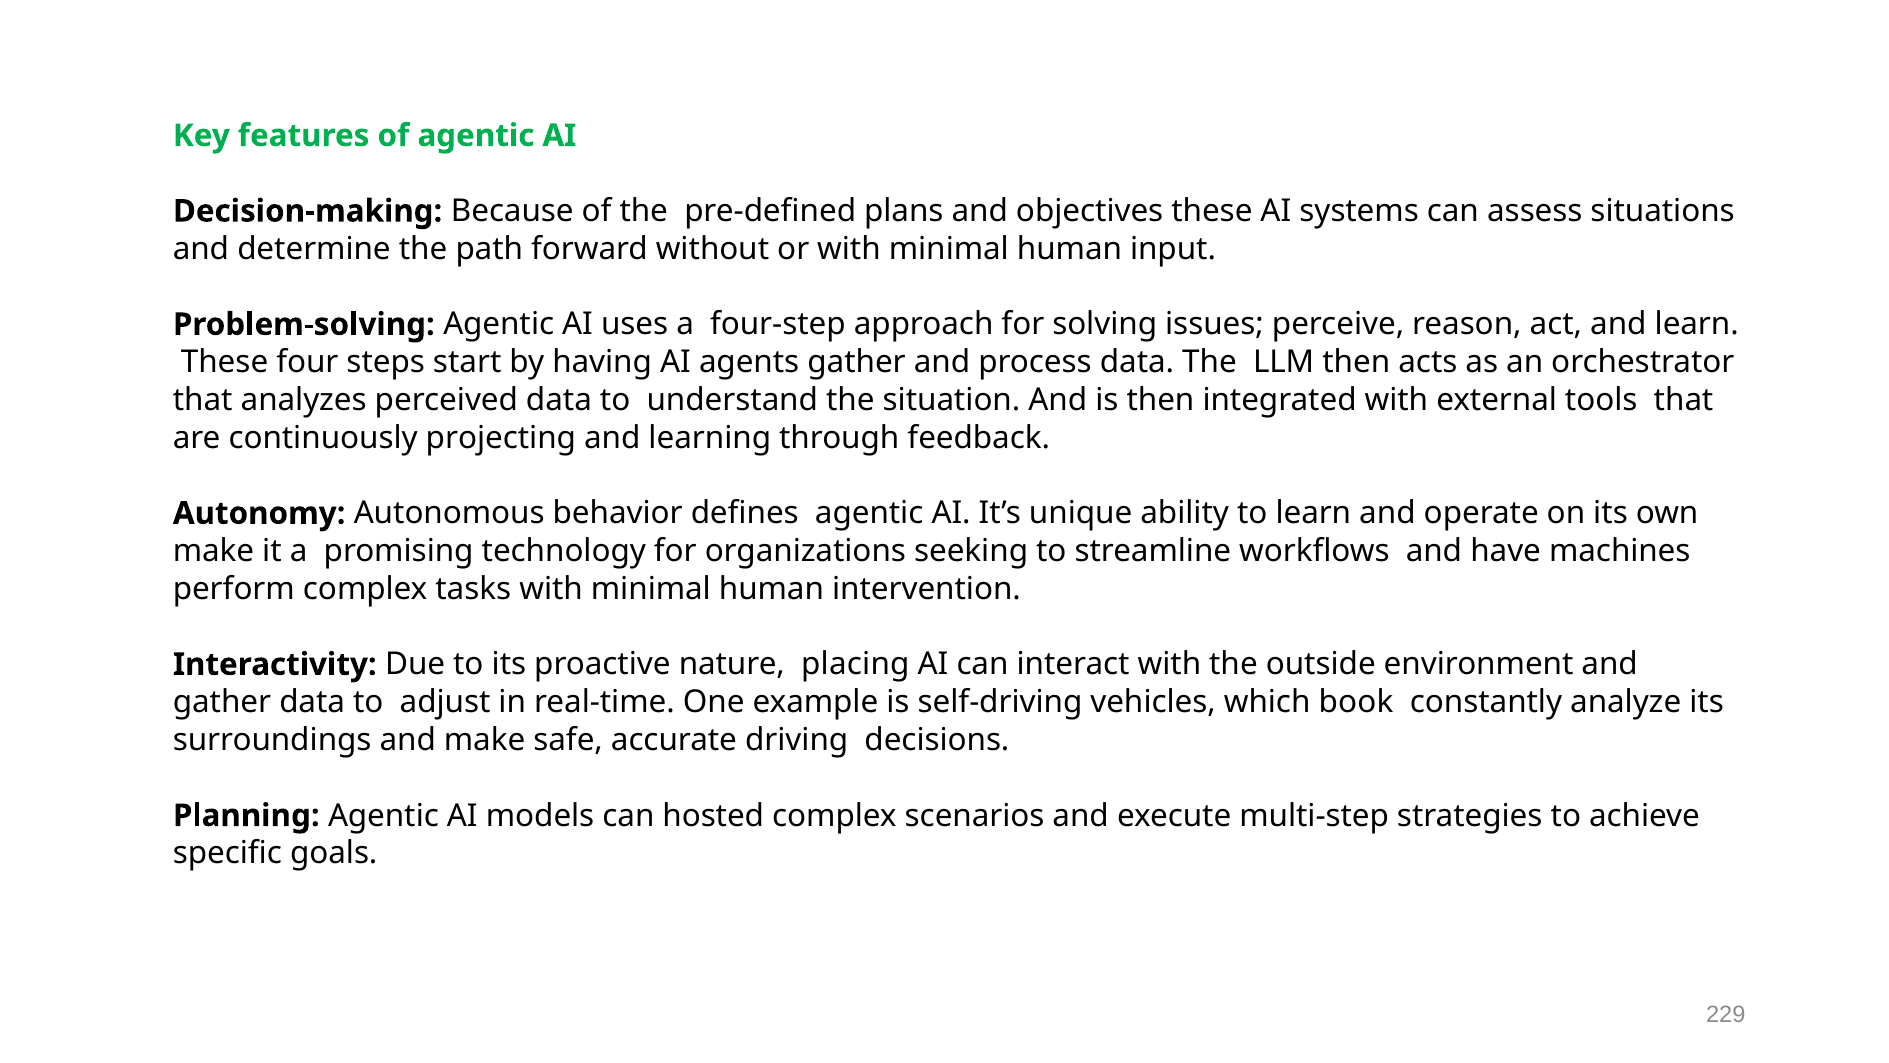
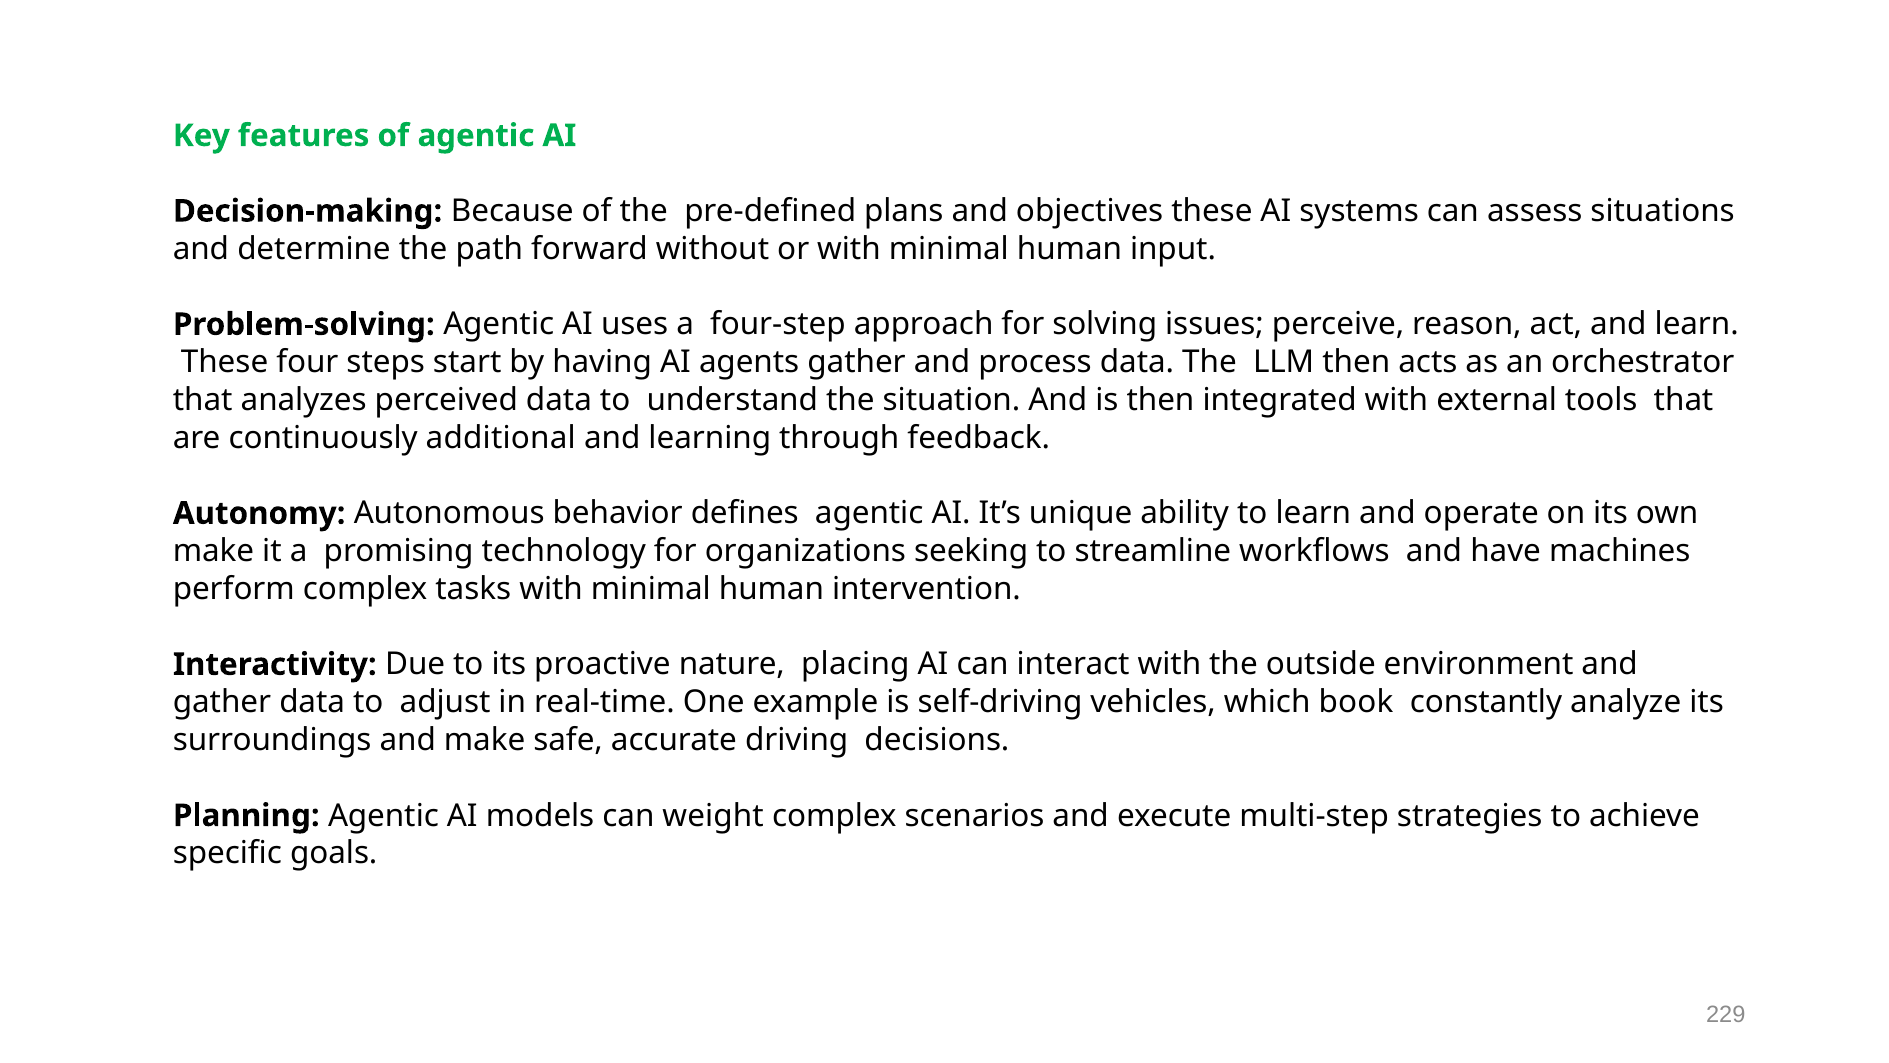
projecting: projecting -> additional (501, 438)
hosted: hosted -> weight (713, 815)
